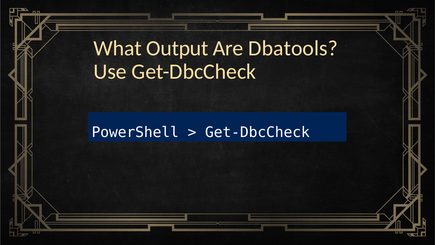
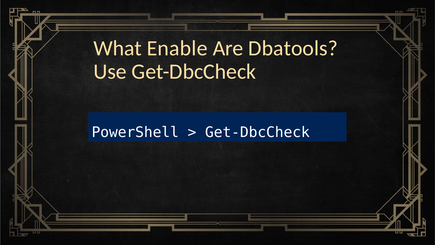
Output: Output -> Enable (177, 48)
